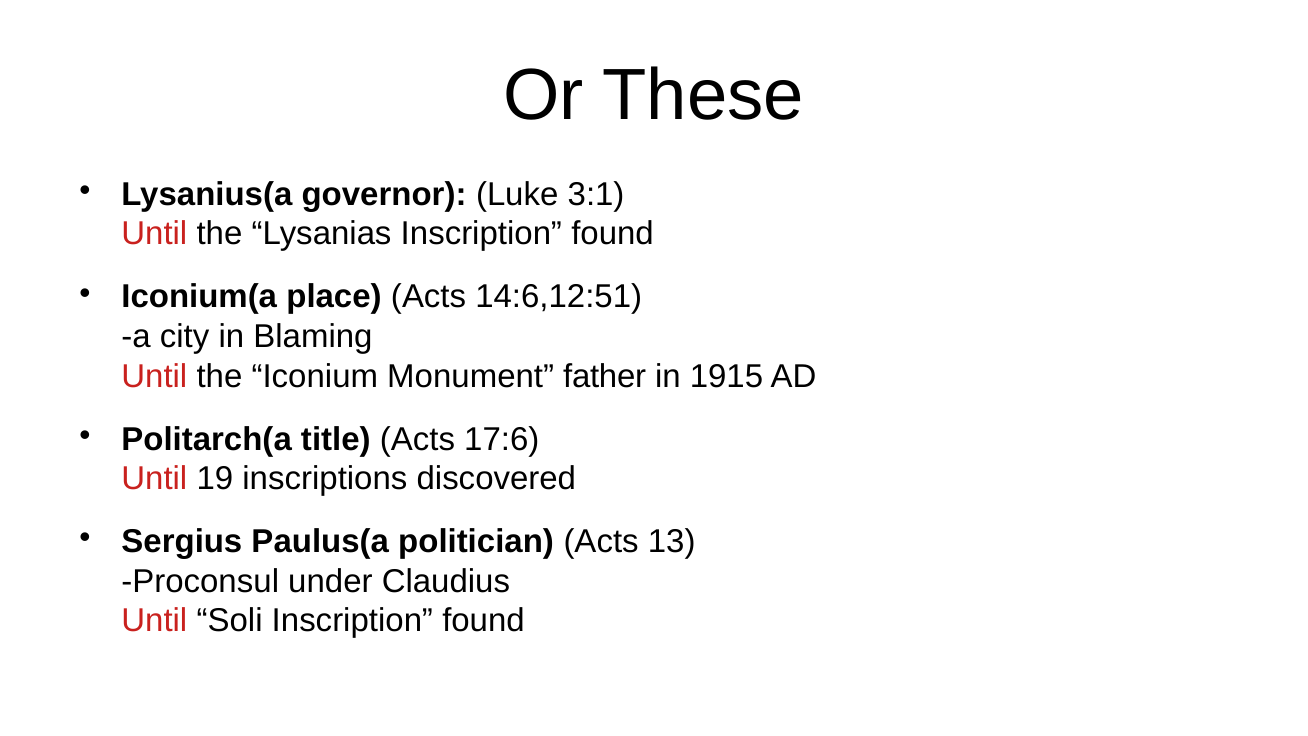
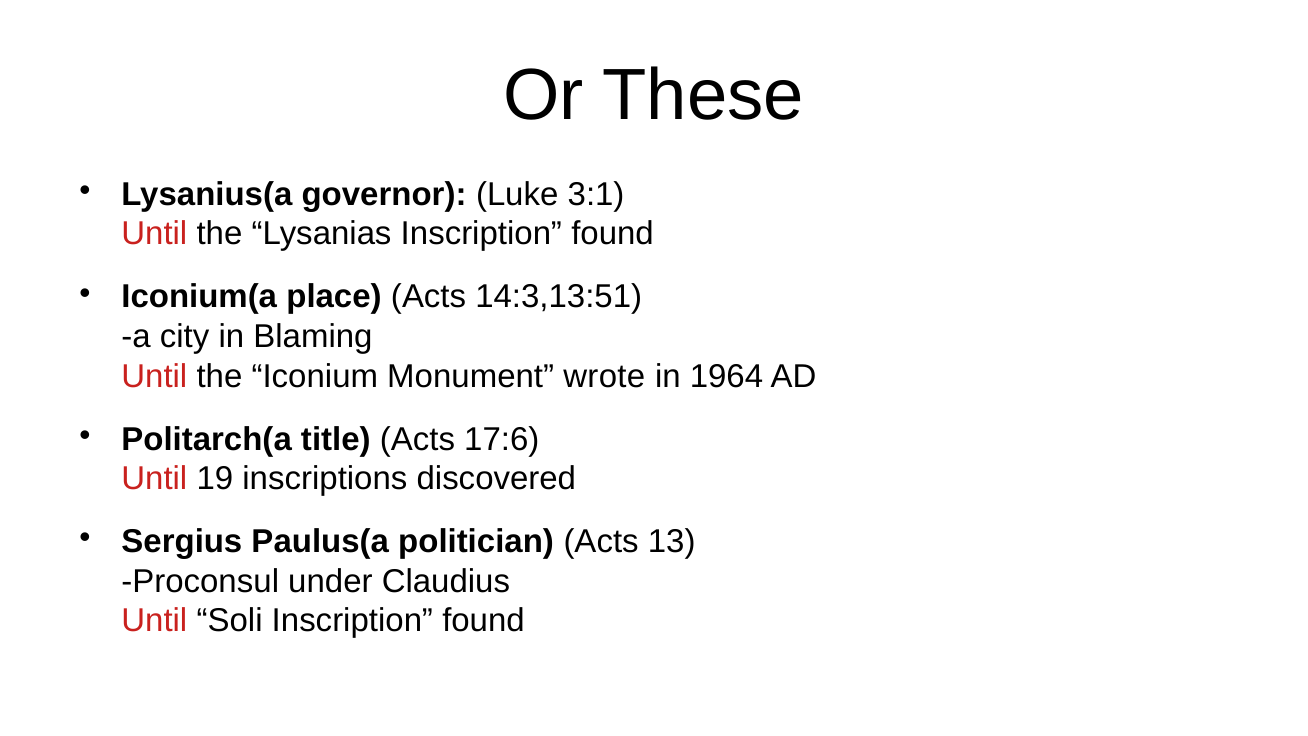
14:6,12:51: 14:6,12:51 -> 14:3,13:51 (559, 297)
father: father -> wrote (604, 376)
1915: 1915 -> 1964 (726, 376)
